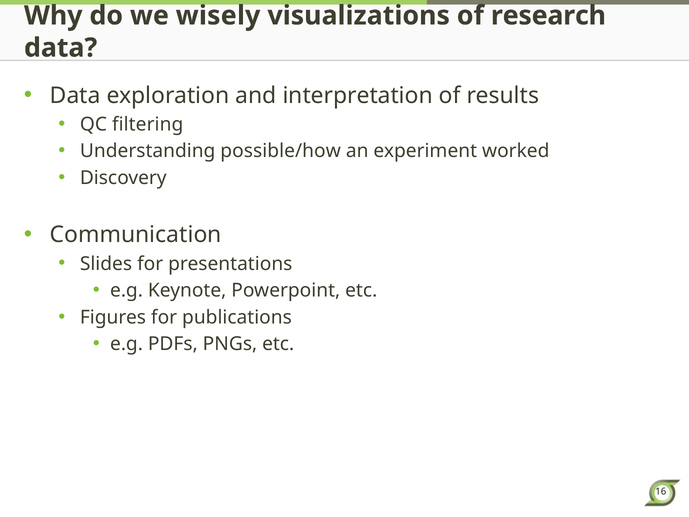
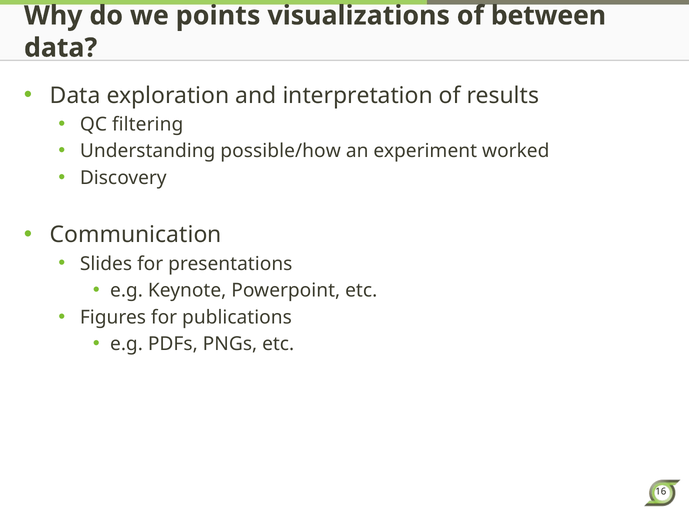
wisely: wisely -> points (218, 16)
research: research -> between (548, 16)
